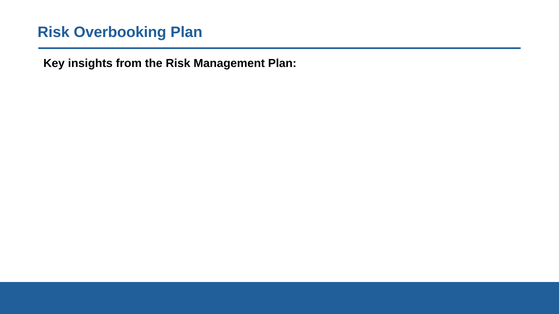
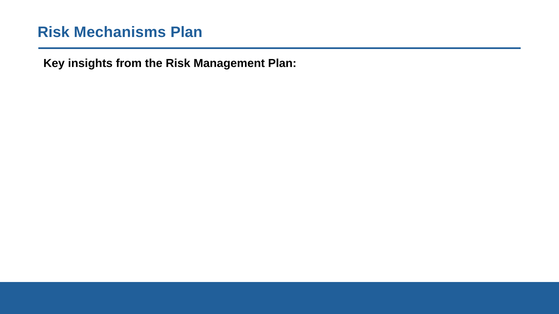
Overbooking: Overbooking -> Mechanisms (120, 32)
